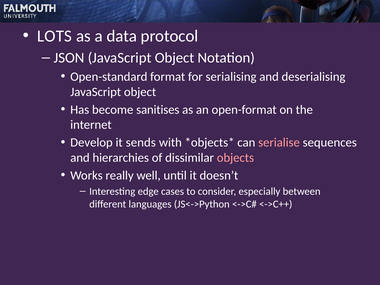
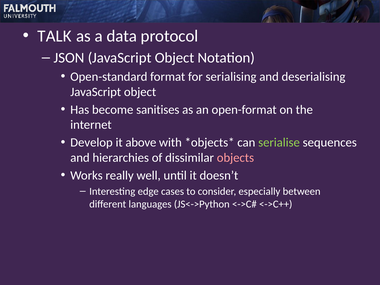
LOTS: LOTS -> TALK (55, 36)
sends: sends -> above (141, 143)
serialise colour: pink -> light green (279, 143)
